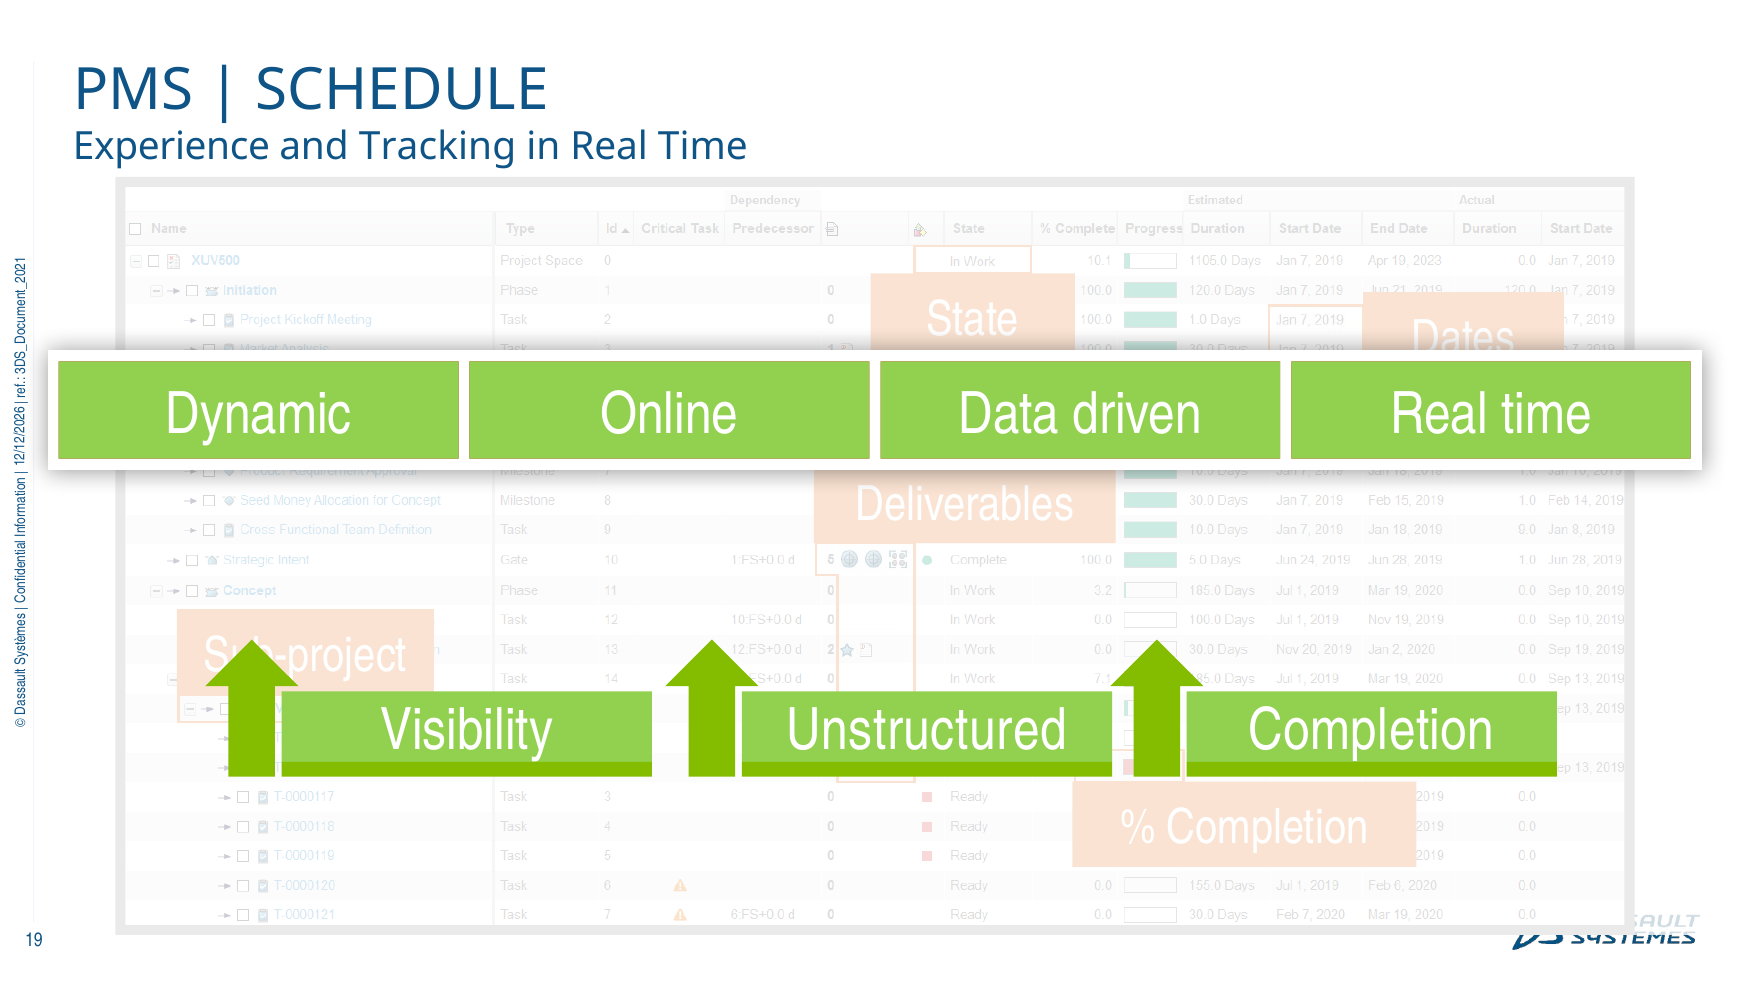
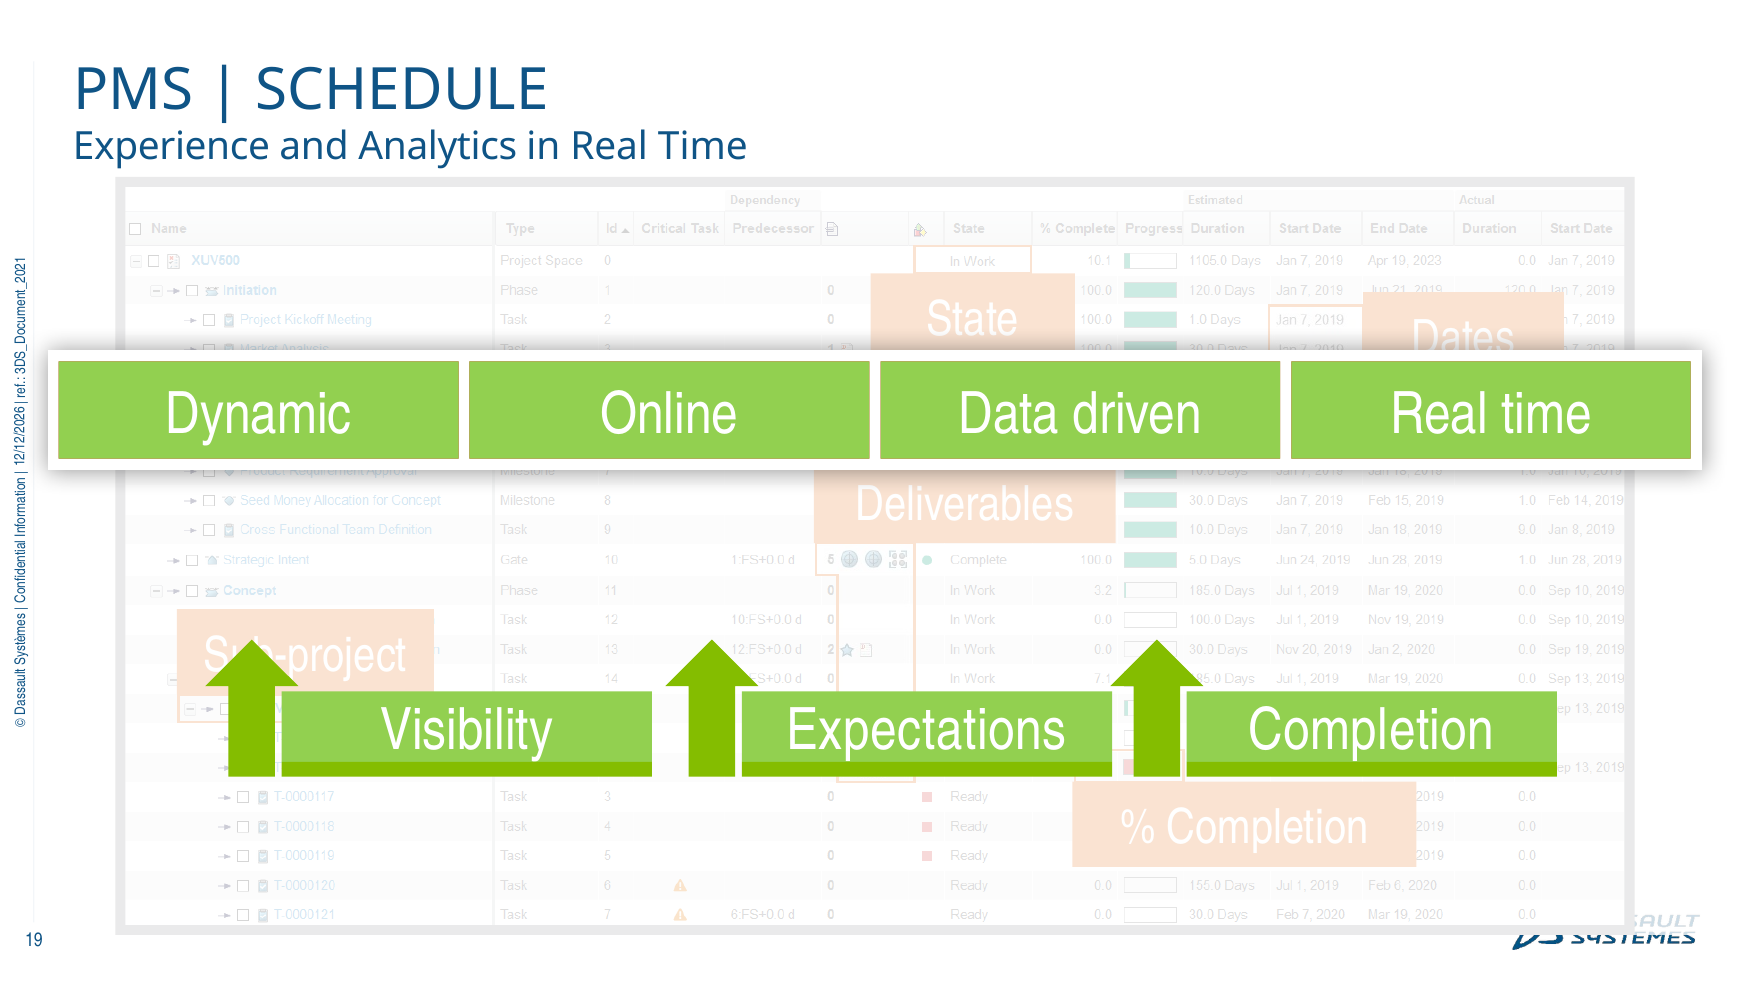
Tracking: Tracking -> Analytics (438, 147)
Unstructured: Unstructured -> Expectations (927, 731)
